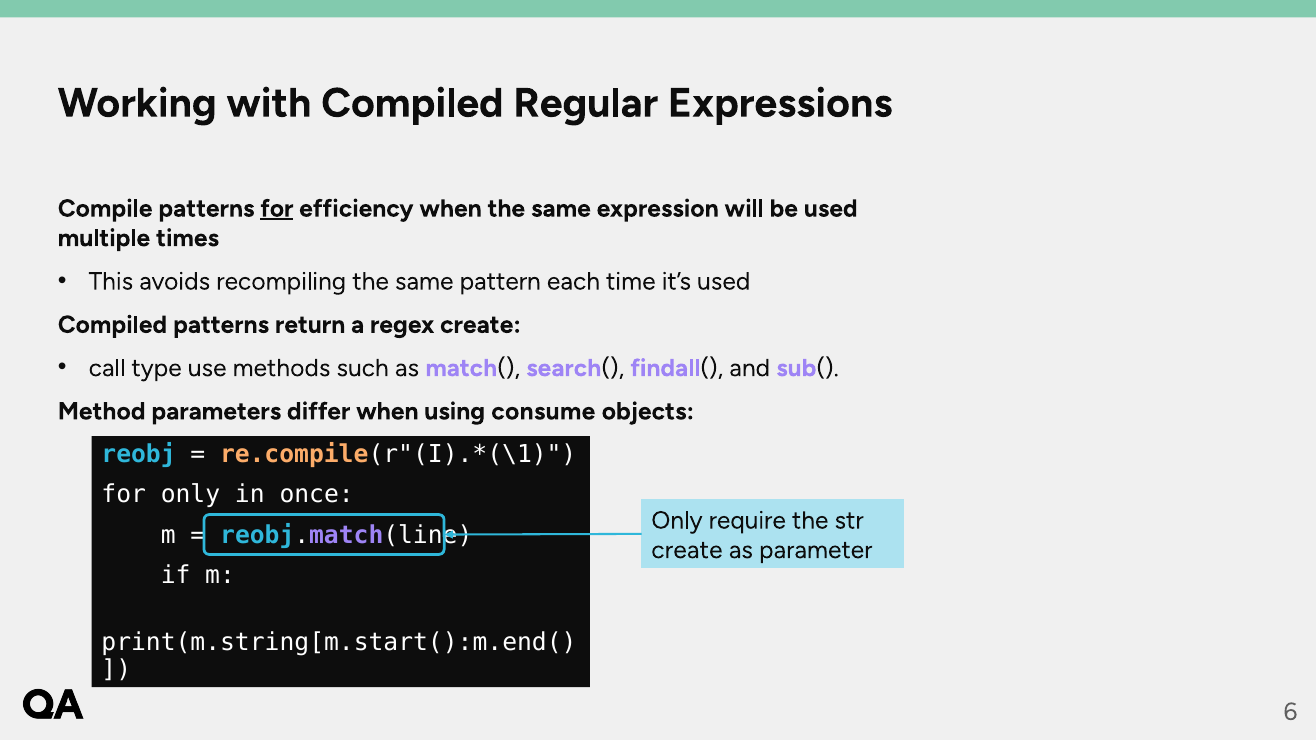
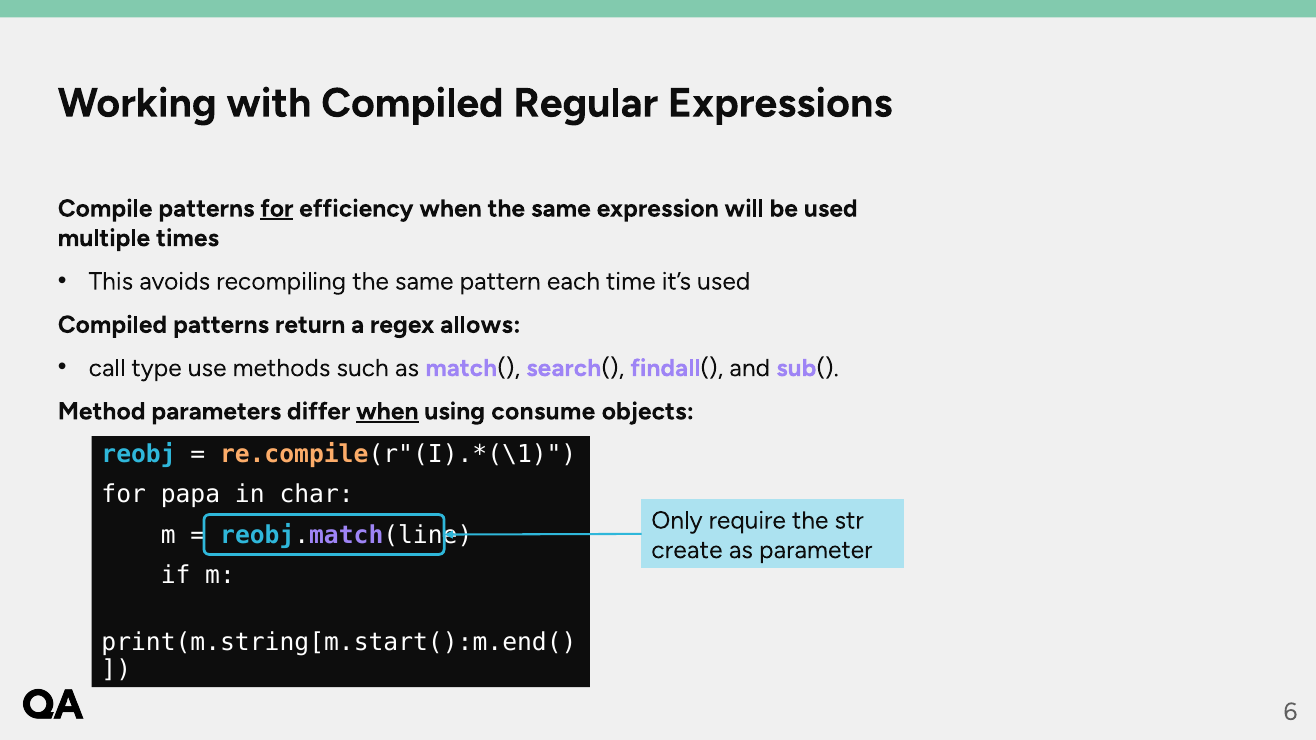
regex create: create -> allows (480, 325)
when underline: none -> present (387, 411)
for only: only -> papa (191, 495)
once: once -> char (317, 495)
